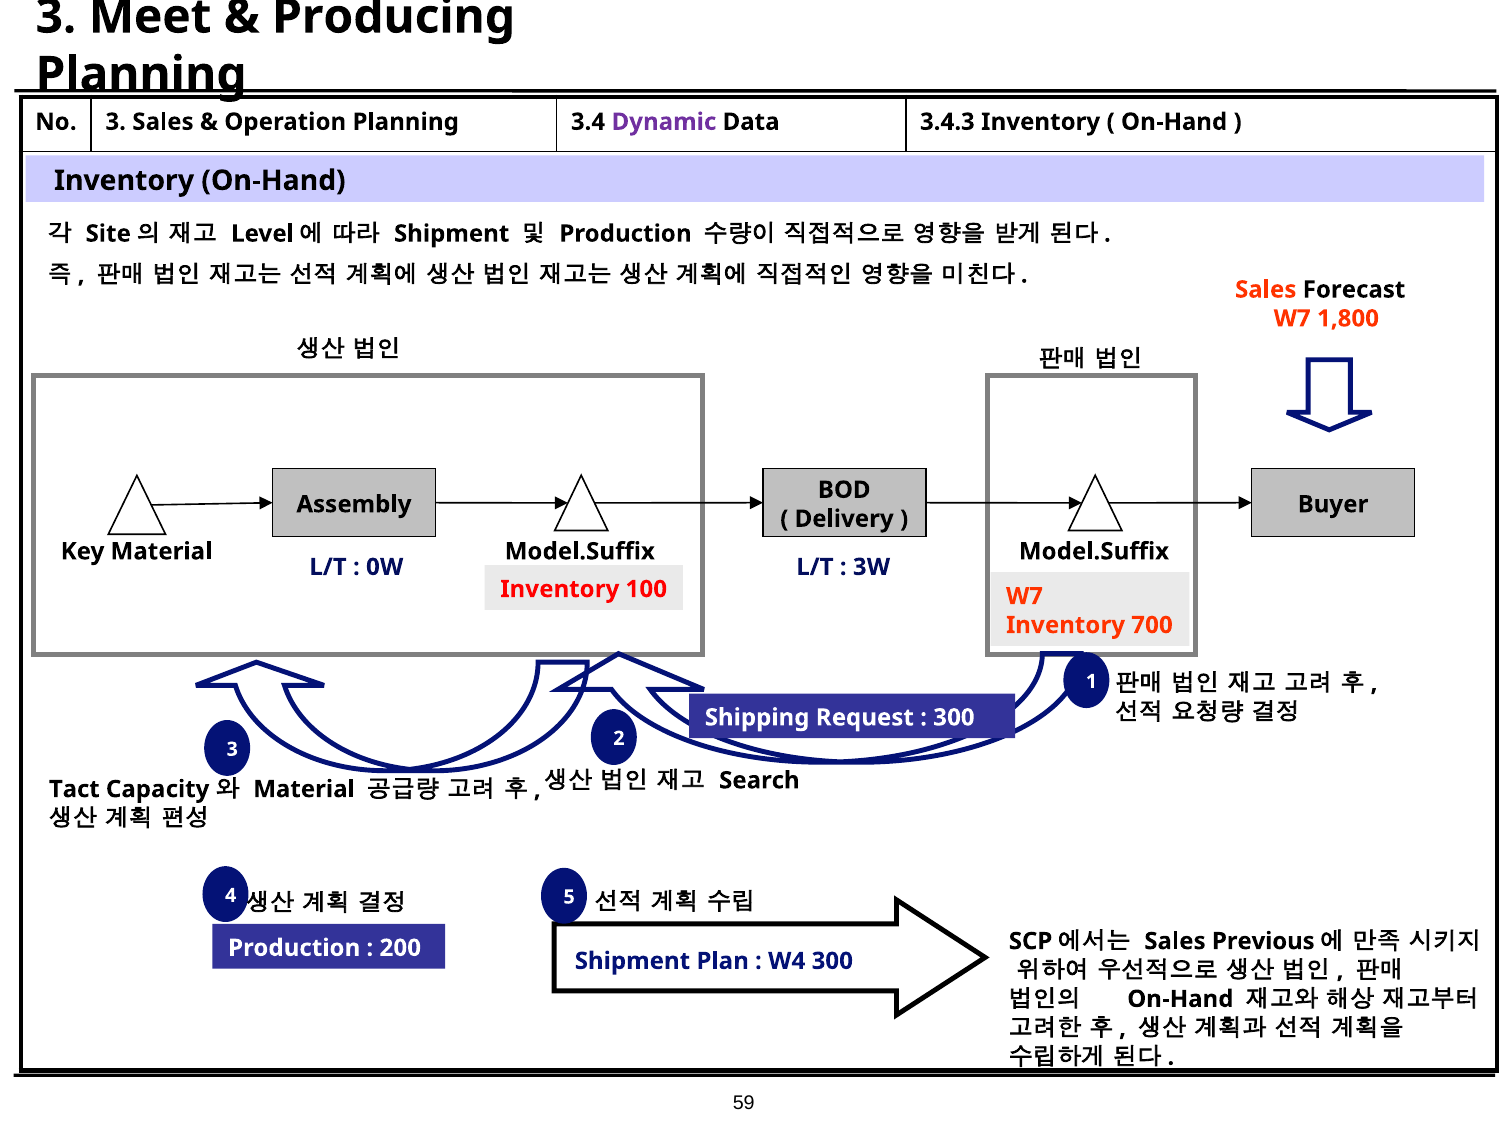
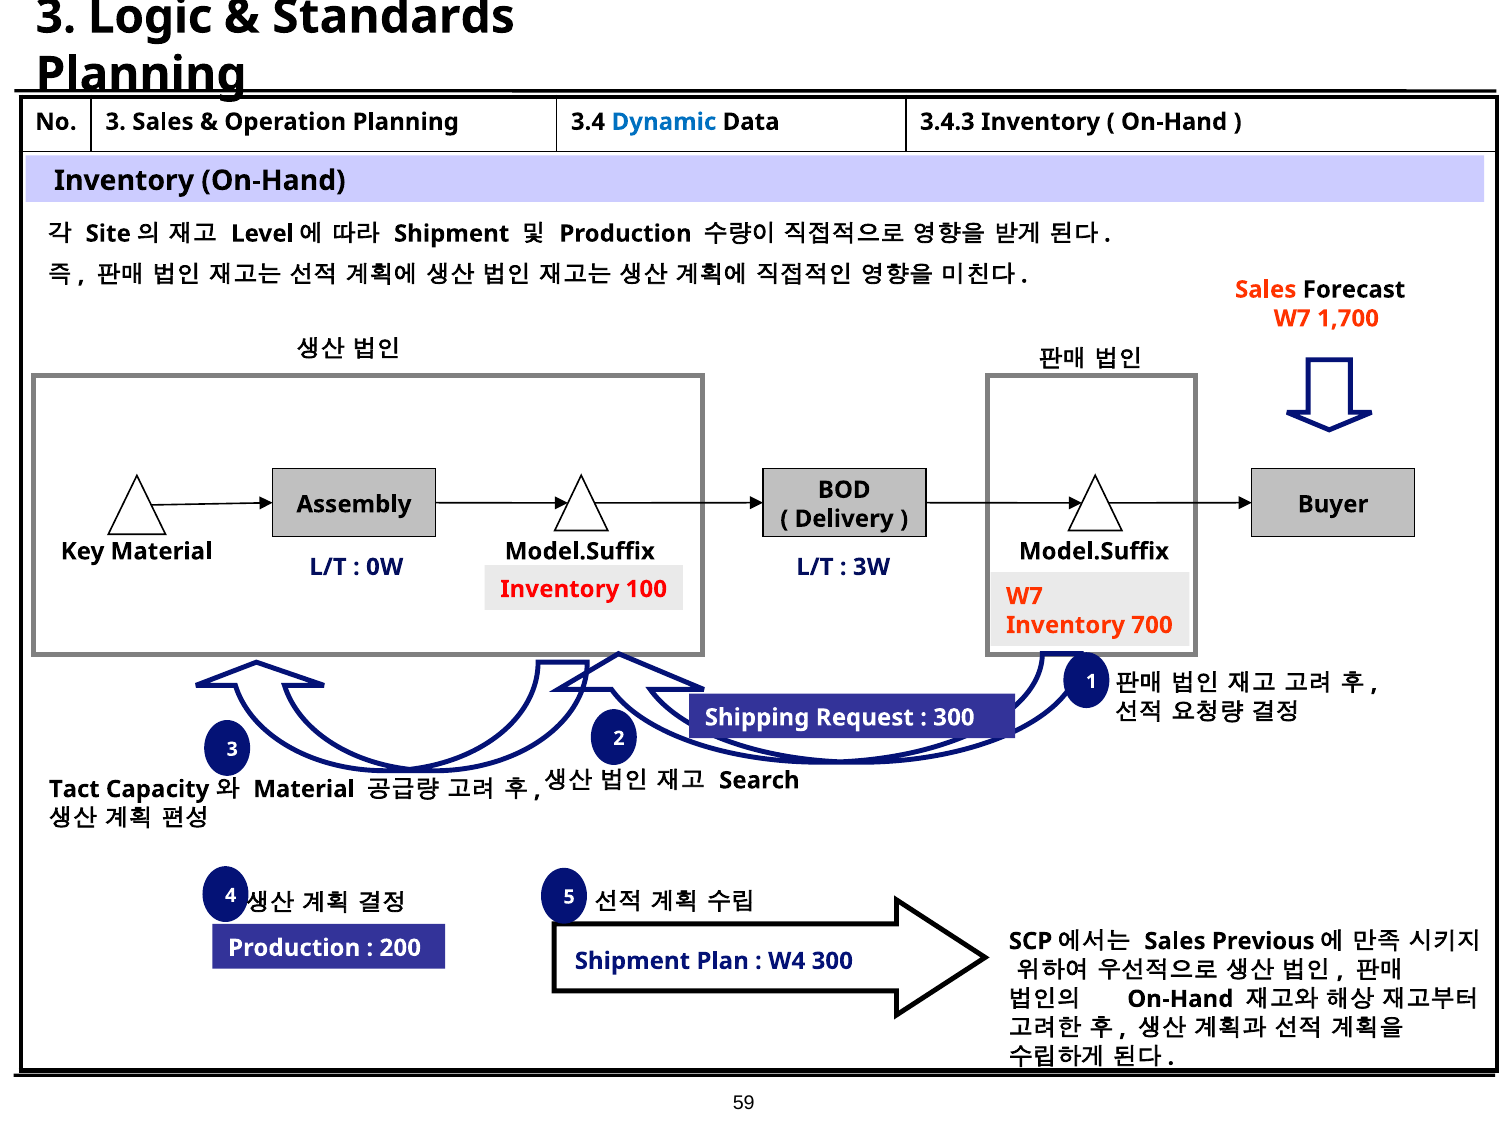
Meet: Meet -> Logic (150, 17)
Producing: Producing -> Standards (394, 17)
Dynamic colour: purple -> blue (664, 122)
1,800: 1,800 -> 1,700 (1348, 319)
